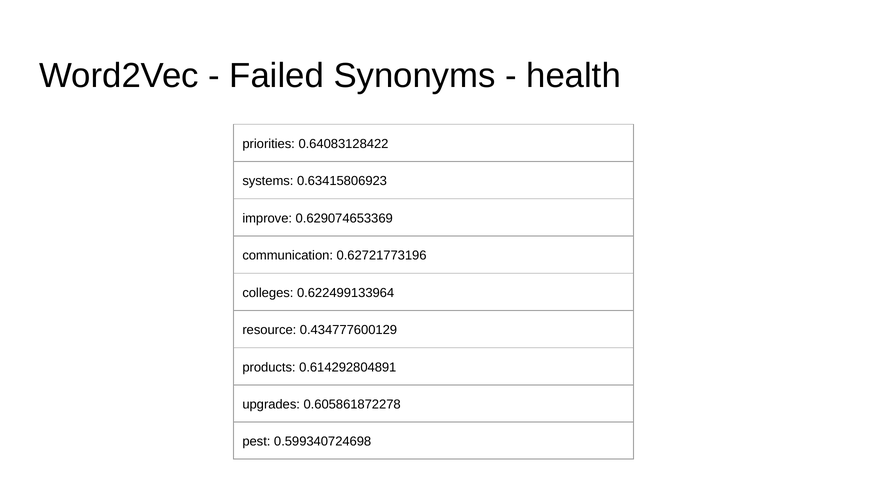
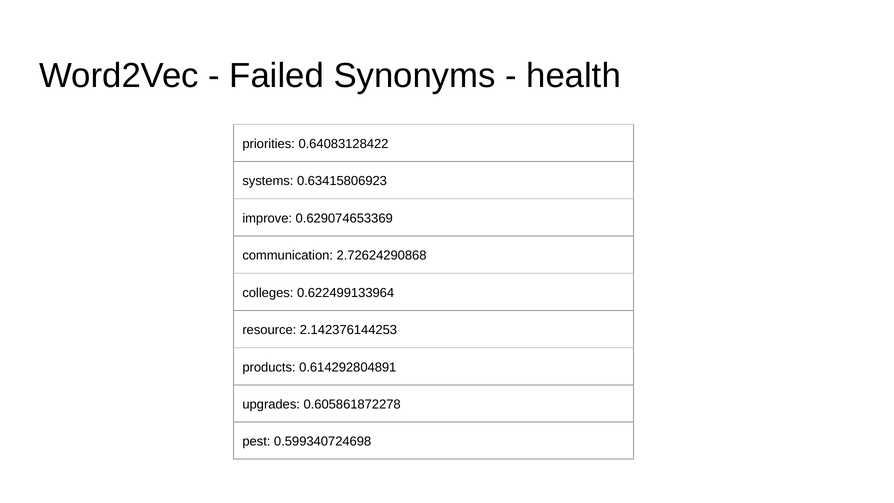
0.62721773196: 0.62721773196 -> 2.72624290868 (382, 255)
0.434777600129: 0.434777600129 -> 2.142376144253 (348, 330)
